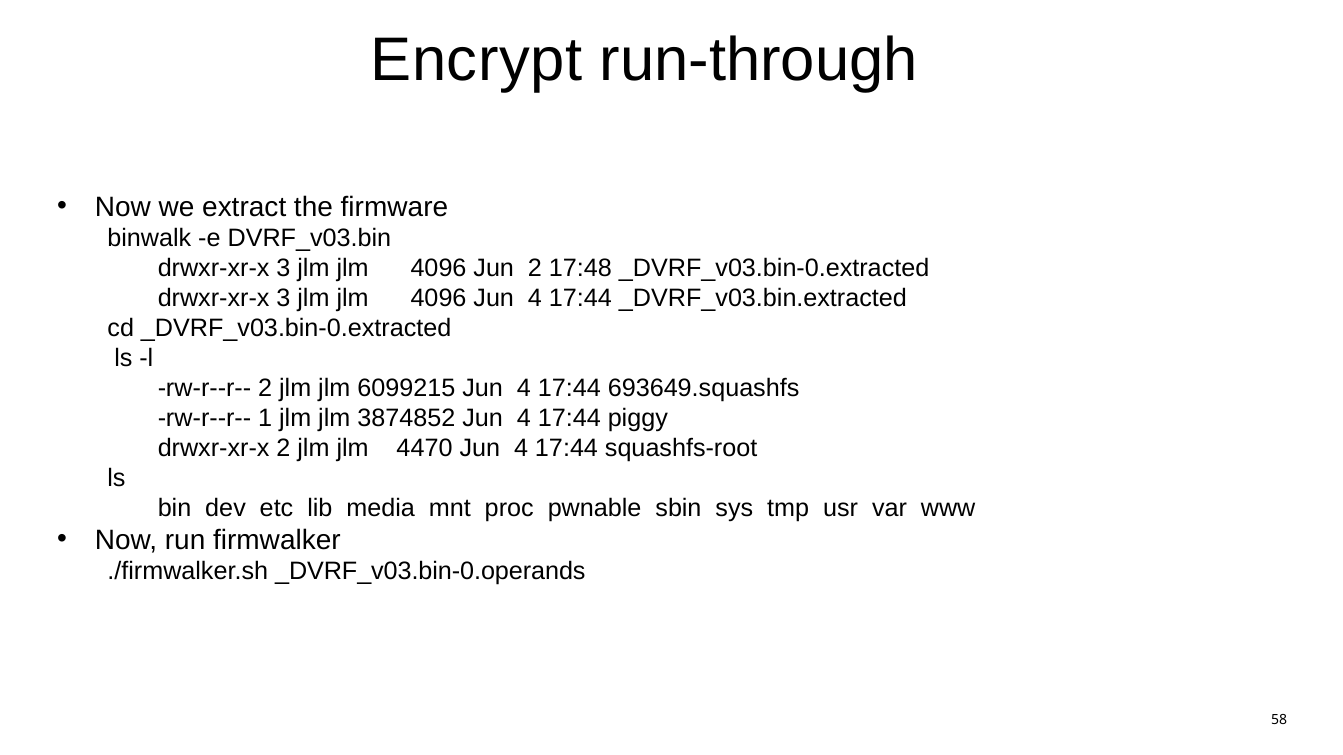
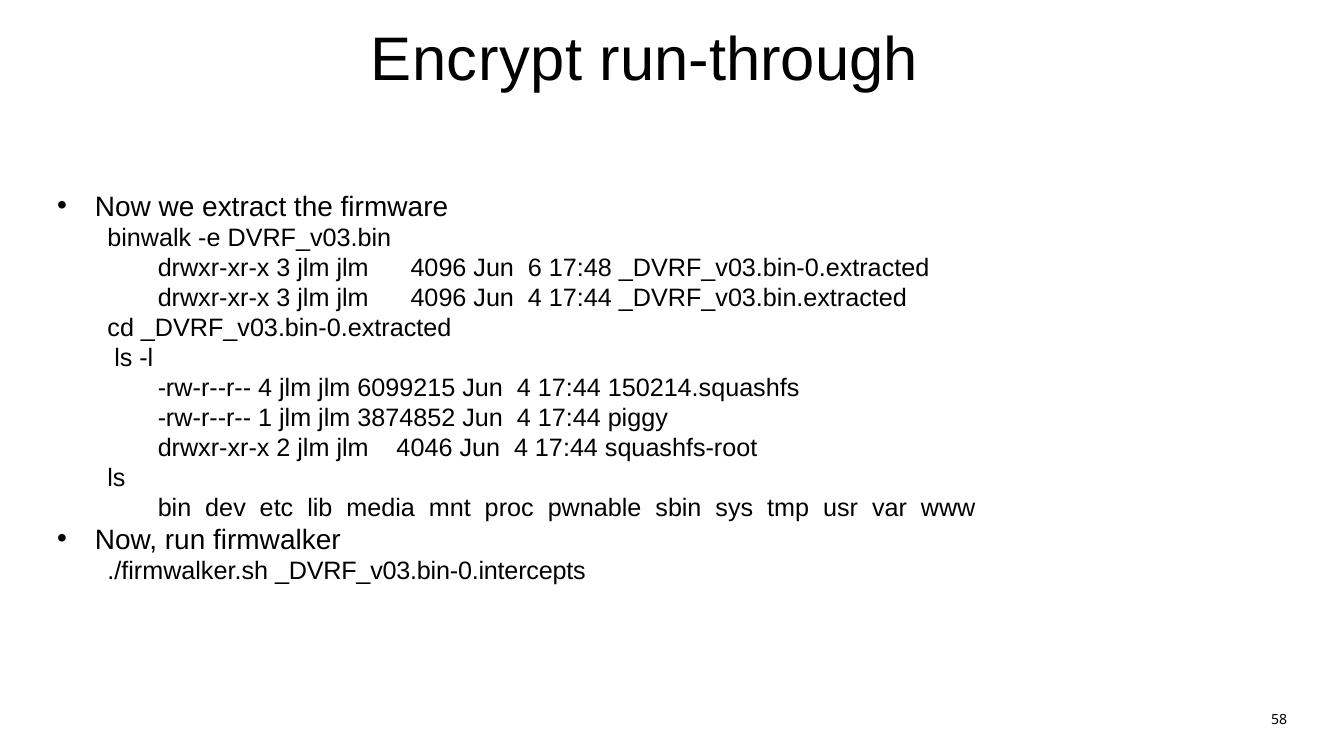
Jun 2: 2 -> 6 (535, 268)
rw-r--r-- 2: 2 -> 4 (265, 389)
693649.squashfs: 693649.squashfs -> 150214.squashfs (704, 389)
4470: 4470 -> 4046 (425, 449)
_DVRF_v03.bin-0.operands: _DVRF_v03.bin-0.operands -> _DVRF_v03.bin-0.intercepts (430, 572)
